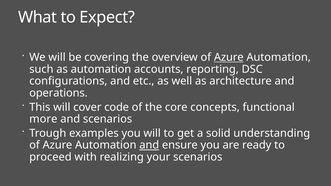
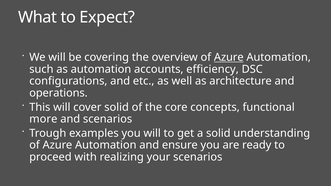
reporting: reporting -> efficiency (213, 69)
cover code: code -> solid (117, 107)
and underline: present -> none (149, 145)
